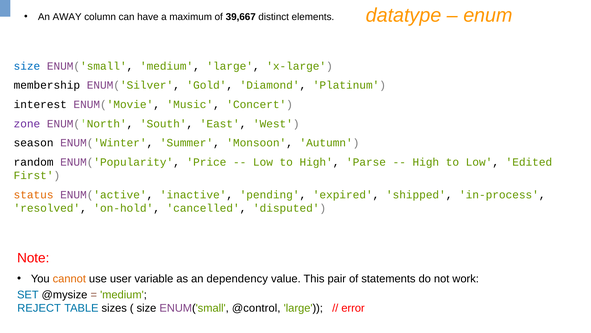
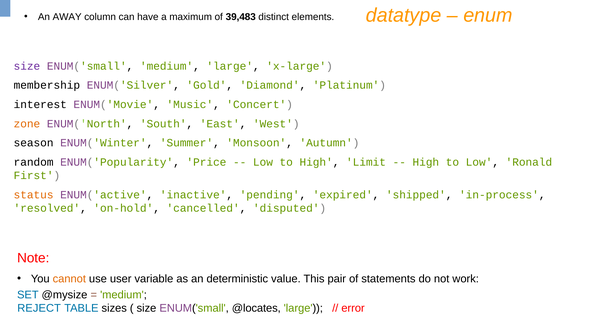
39,667: 39,667 -> 39,483 (241, 17)
size colour: blue -> purple (27, 66)
zone colour: purple -> orange (27, 124)
Parse: Parse -> Limit (366, 162)
Edited: Edited -> Ronald (529, 162)
dependency: dependency -> deterministic (237, 278)
@control: @control -> @locates (256, 308)
